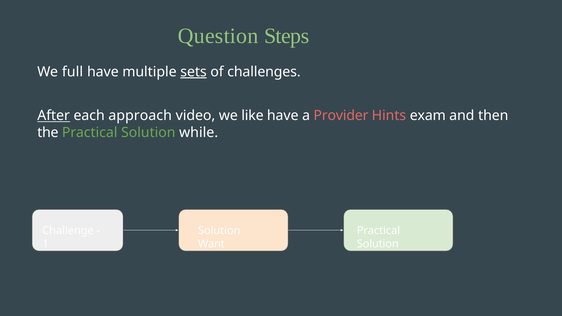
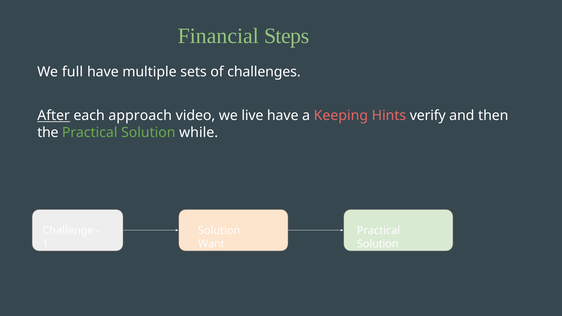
Question: Question -> Financial (218, 36)
sets underline: present -> none (194, 72)
like: like -> live (252, 116)
Provider: Provider -> Keeping (341, 116)
exam: exam -> verify (428, 116)
